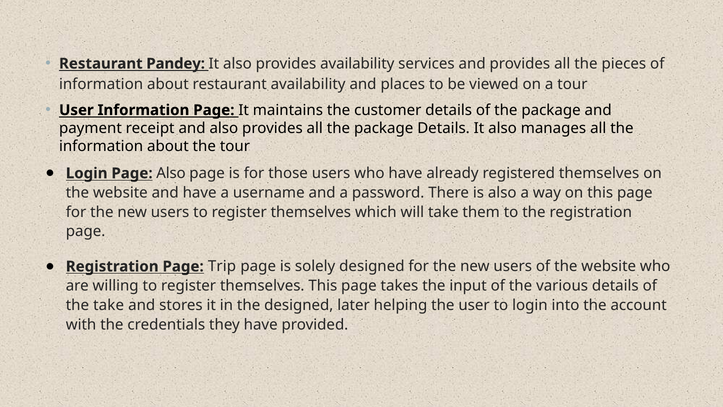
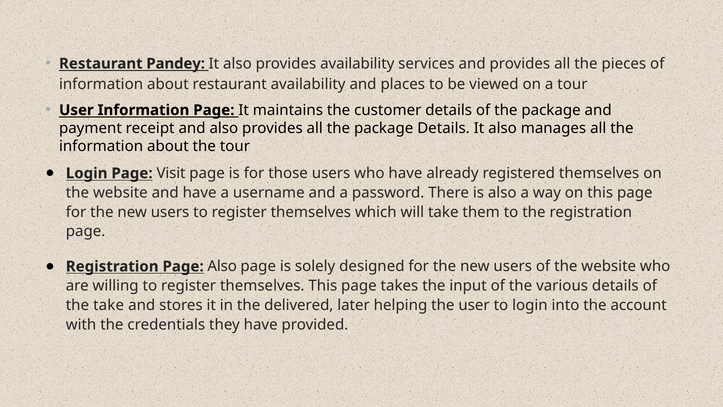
Page Also: Also -> Visit (171, 173)
Page Trip: Trip -> Also (222, 266)
the designed: designed -> delivered (299, 305)
